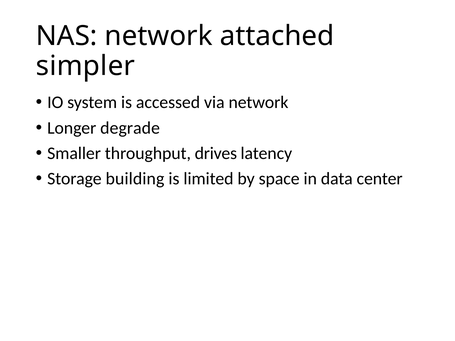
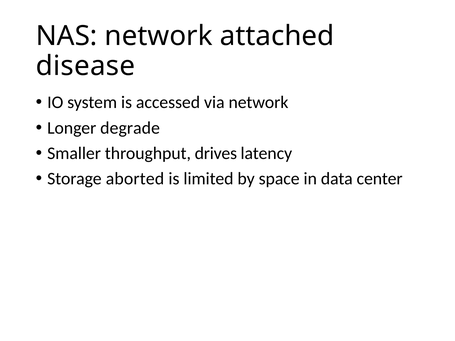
simpler: simpler -> disease (85, 66)
building: building -> aborted (135, 179)
